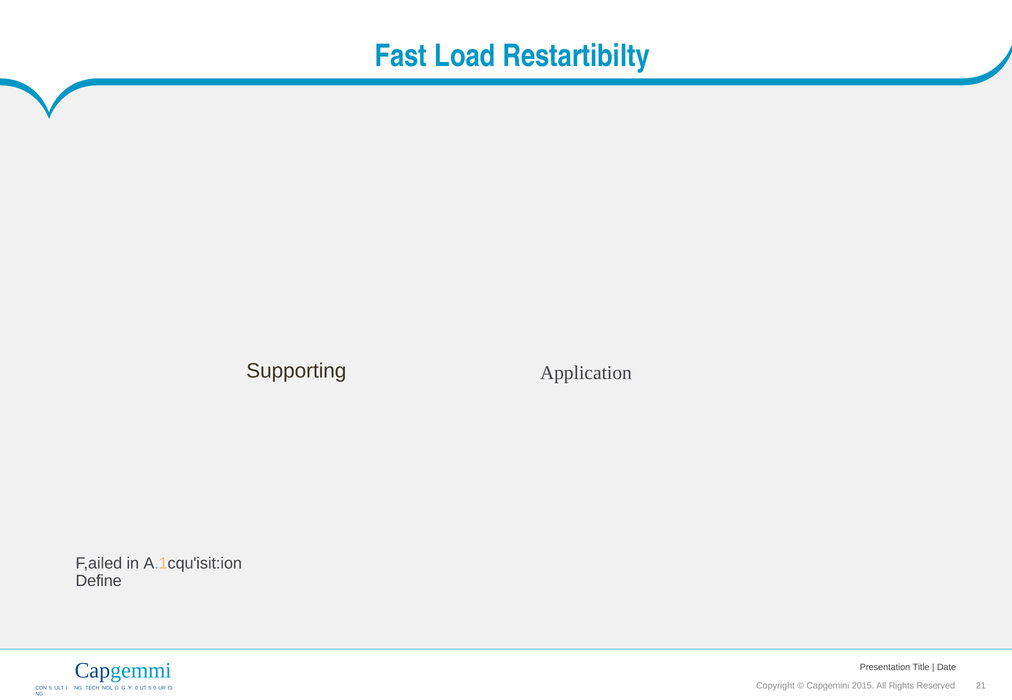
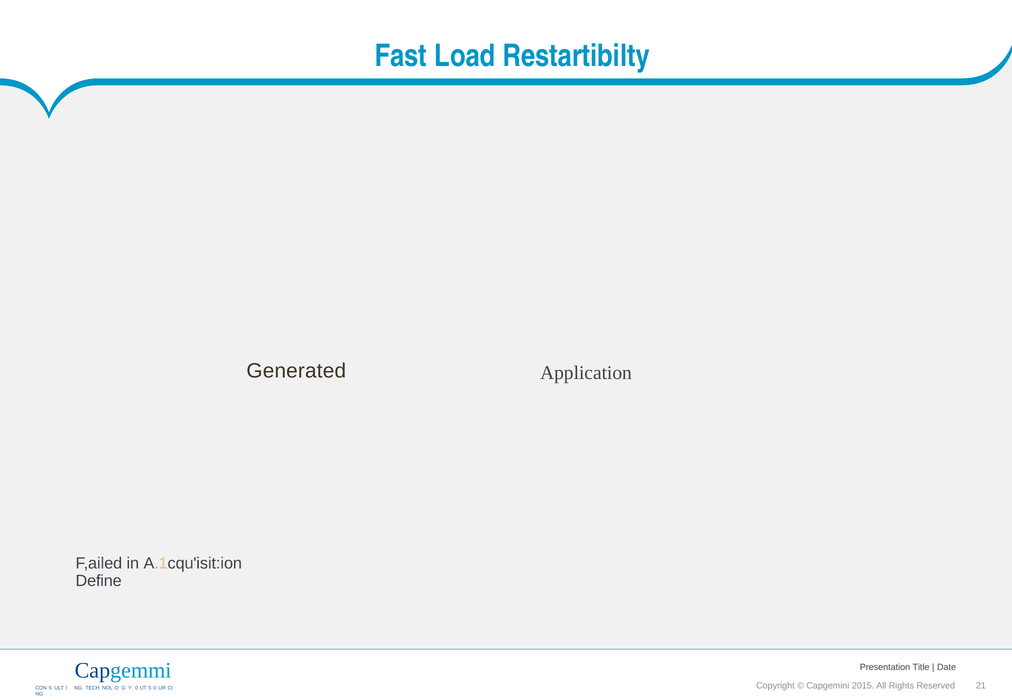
Supporting: Supporting -> Generated (296, 371)
